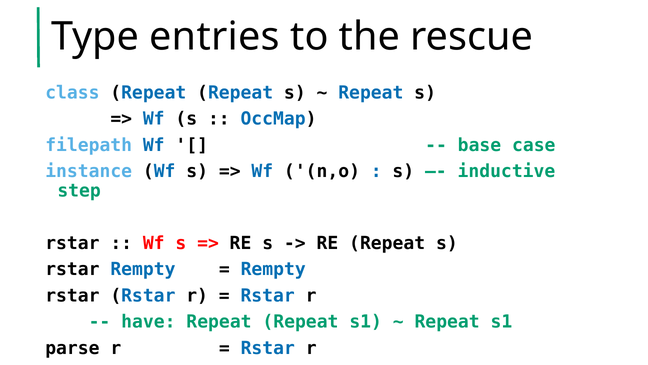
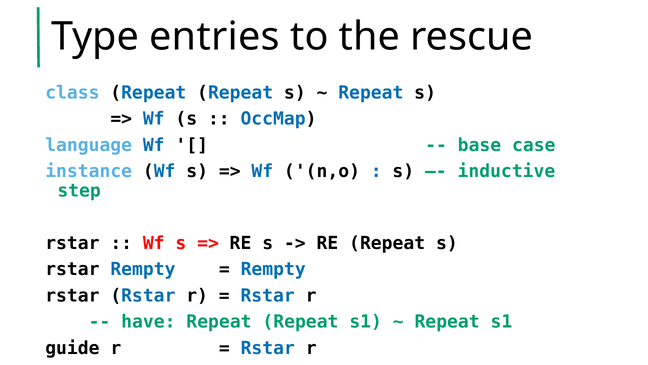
filepath: filepath -> language (89, 145)
parse: parse -> guide (72, 348)
